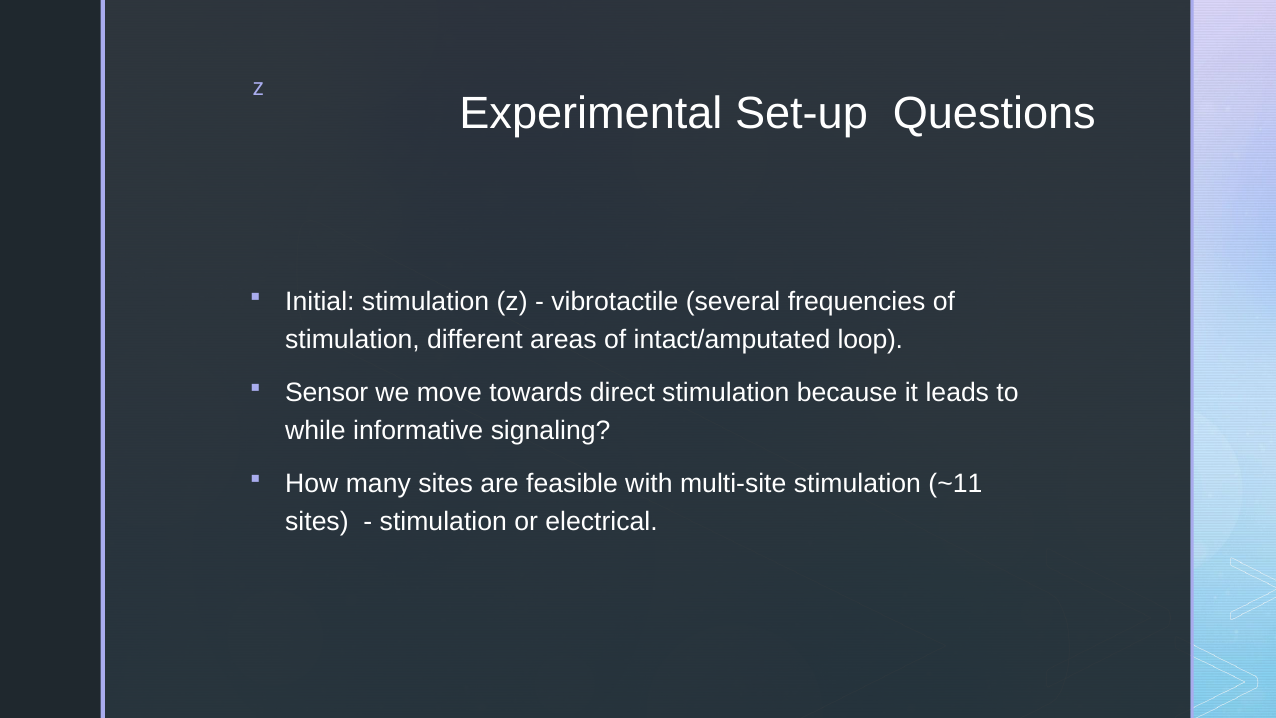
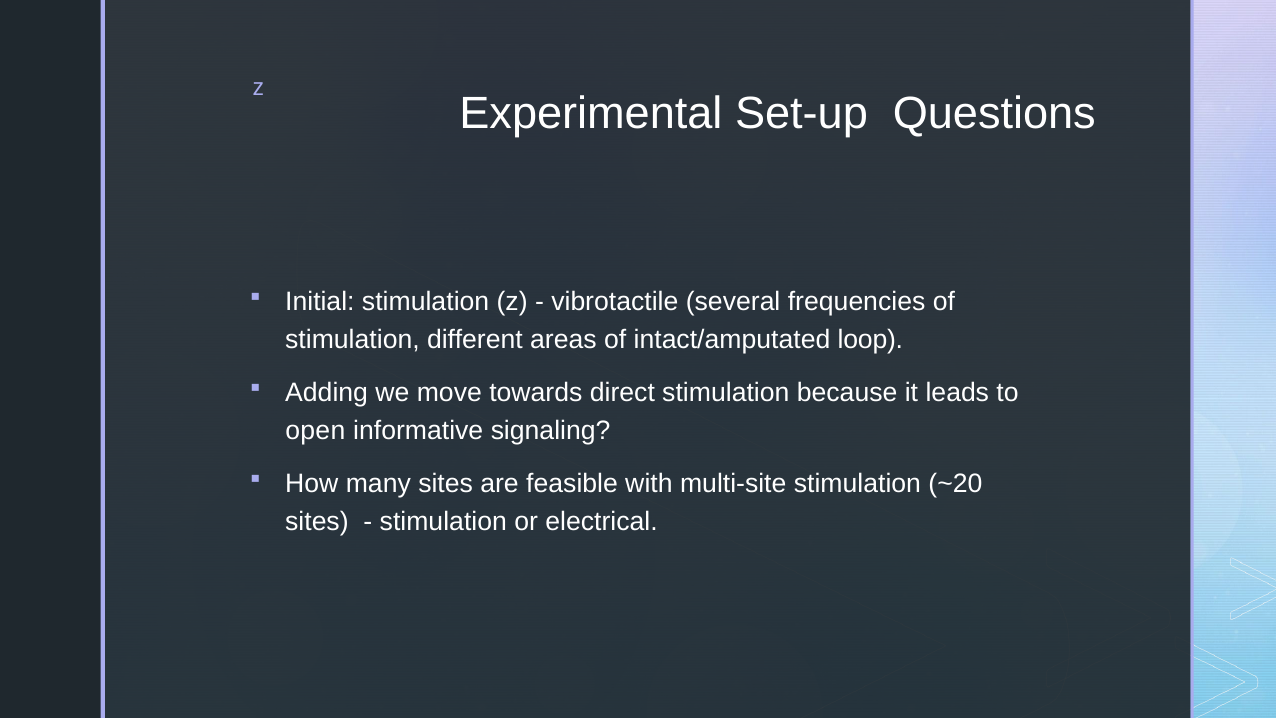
Sensor: Sensor -> Adding (327, 392)
while: while -> open (315, 431)
~11: ~11 -> ~20 (955, 484)
